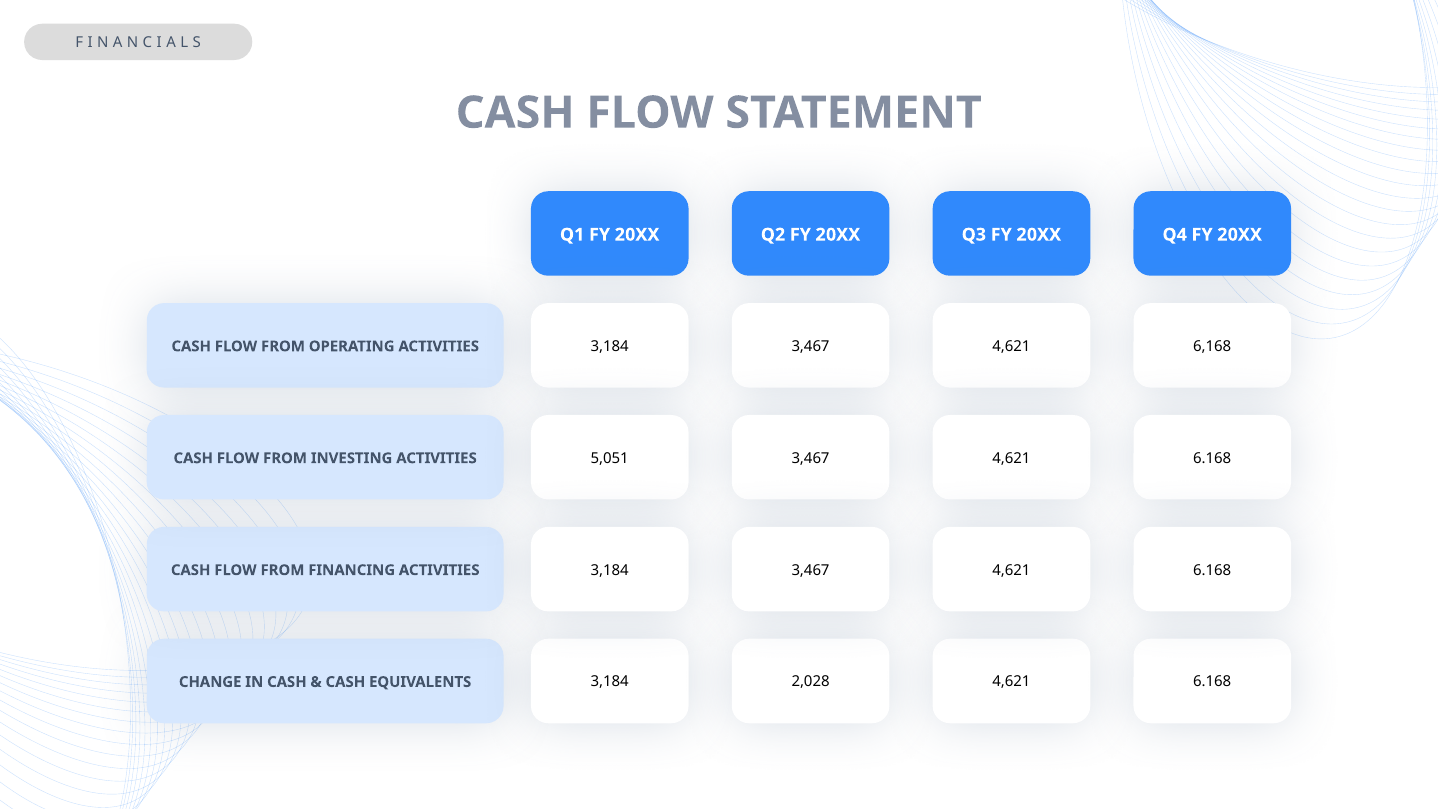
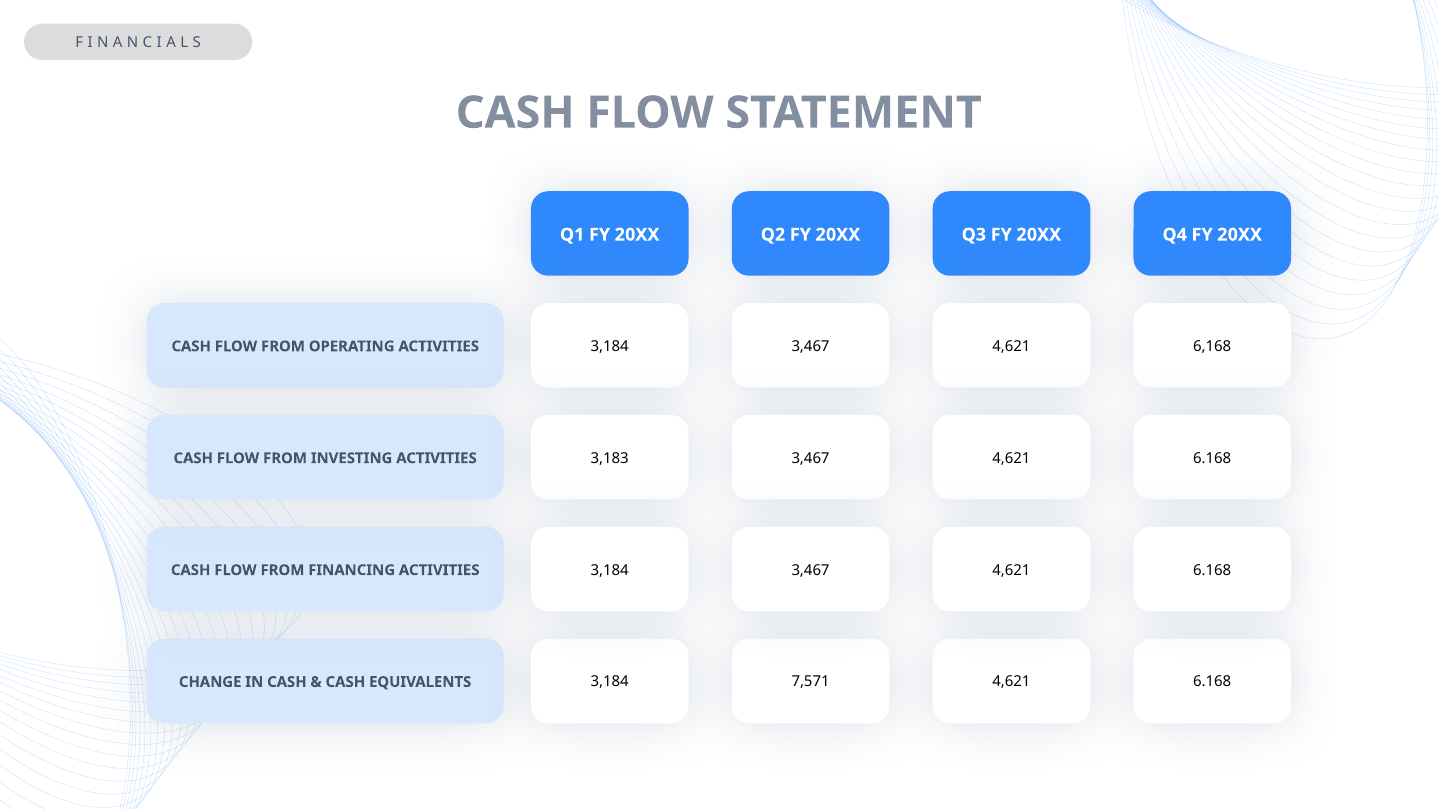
5,051: 5,051 -> 3,183 (610, 458)
2,028: 2,028 -> 7,571 (811, 682)
